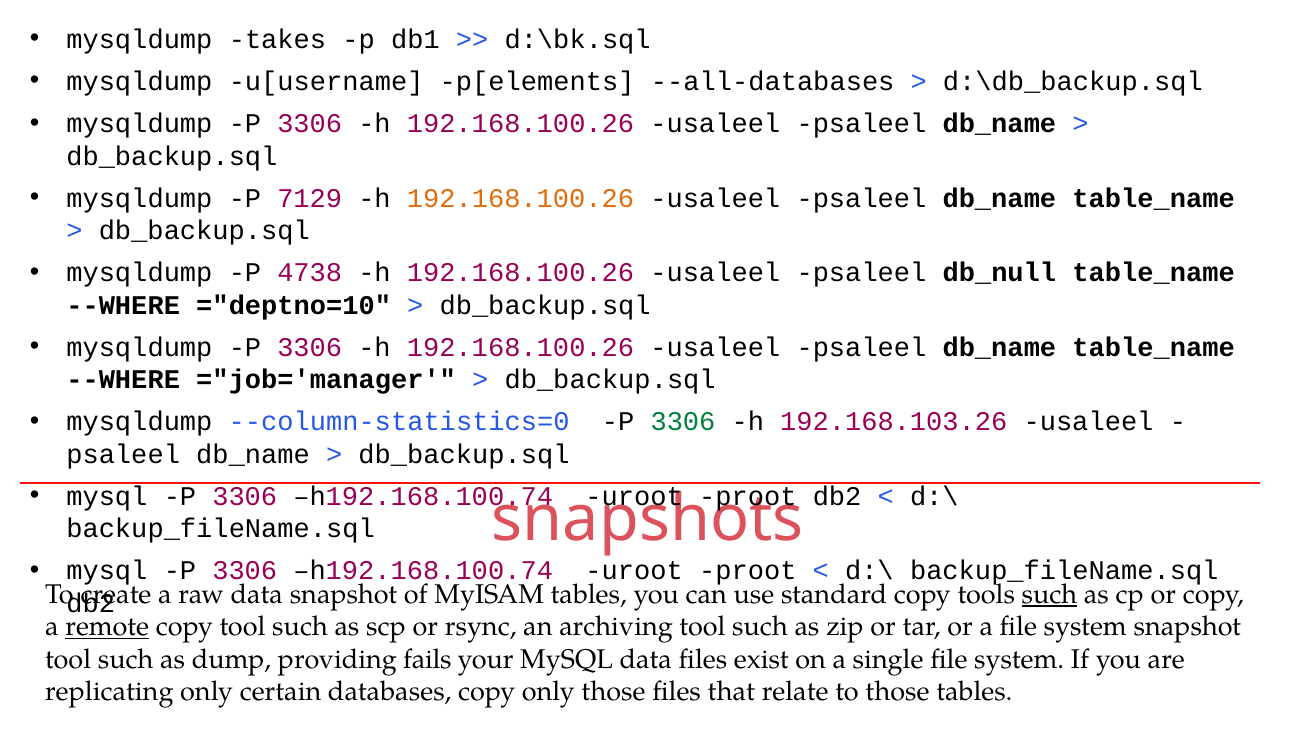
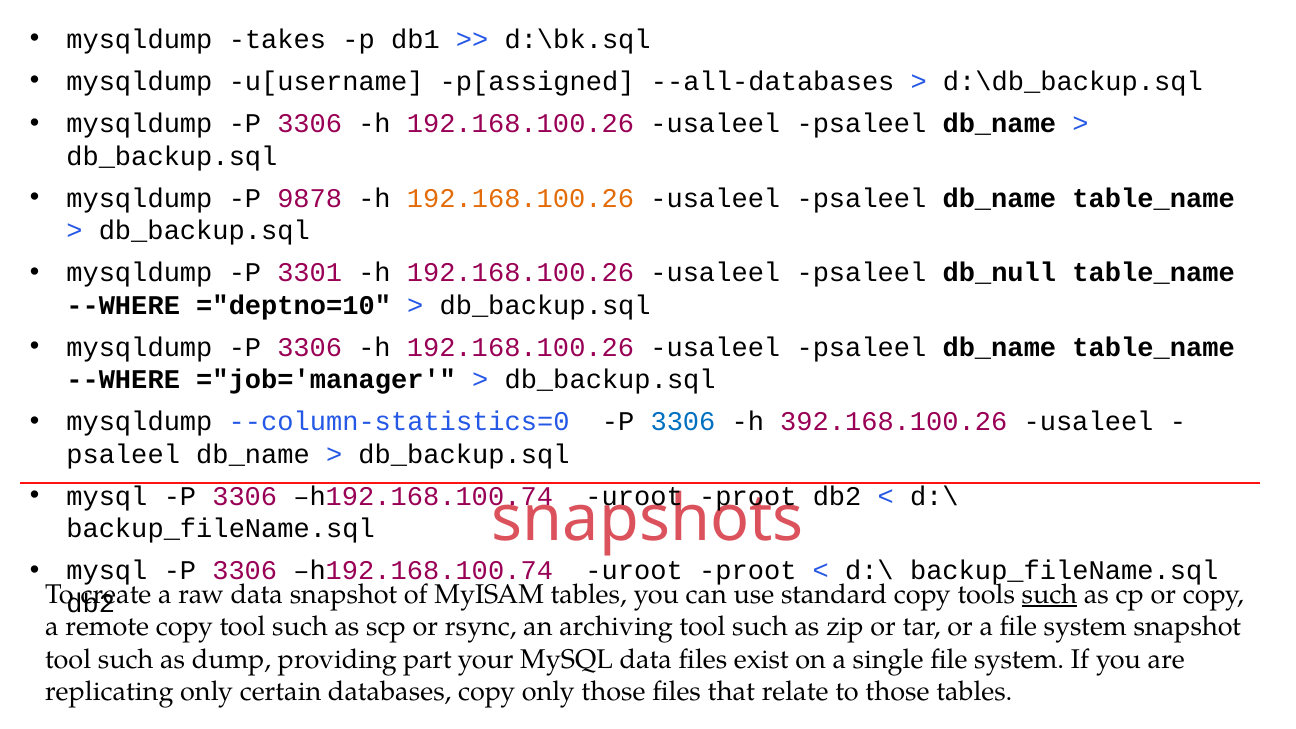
p[elements: p[elements -> p[assigned (537, 82)
7129: 7129 -> 9878 (310, 198)
4738: 4738 -> 3301 (310, 273)
3306 colour: green -> blue (683, 422)
192.168.103.26: 192.168.103.26 -> 392.168.100.26 (894, 422)
remote underline: present -> none (107, 627)
fails: fails -> part (427, 659)
